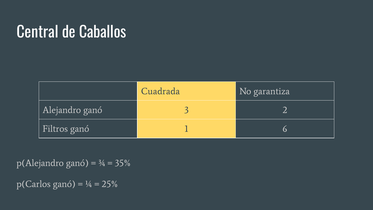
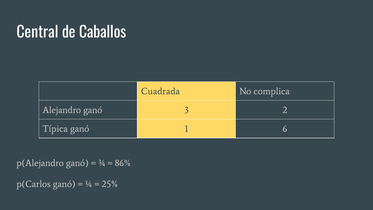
garantiza: garantiza -> complica (272, 91)
Filtros: Filtros -> Típica (55, 129)
35%: 35% -> 86% (123, 163)
